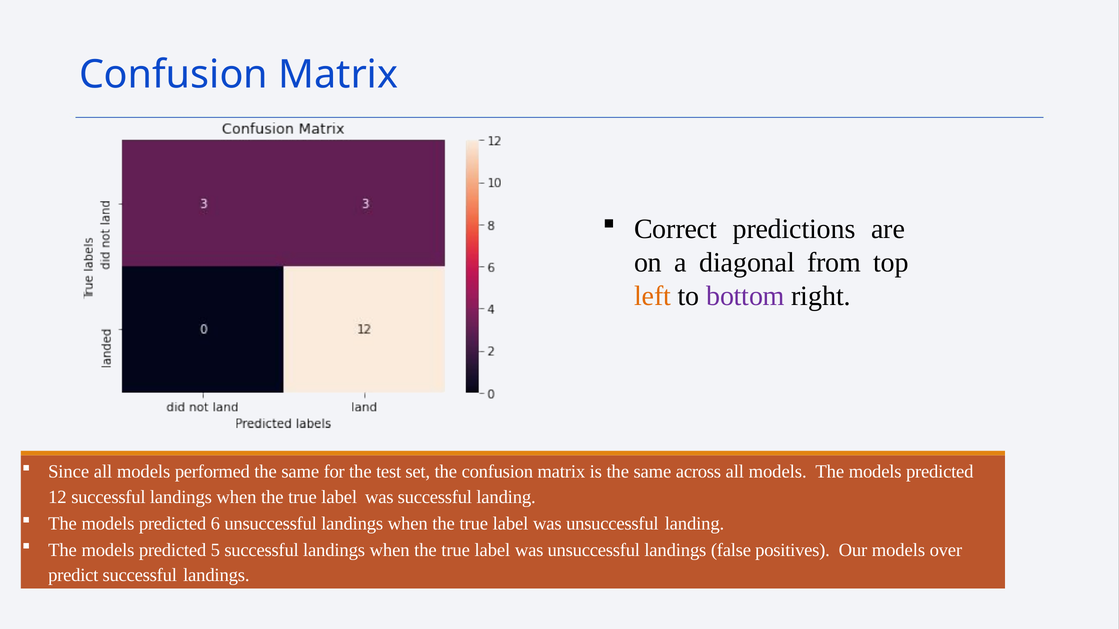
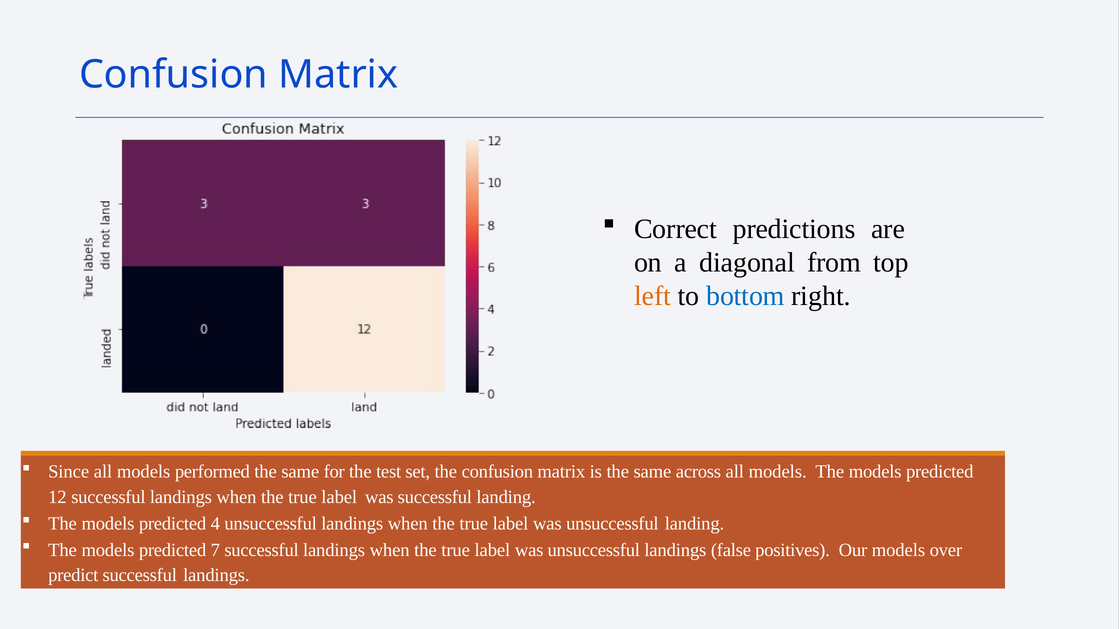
bottom colour: purple -> blue (745, 296)
6: 6 -> 4 (215, 524)
5: 5 -> 7 (215, 550)
